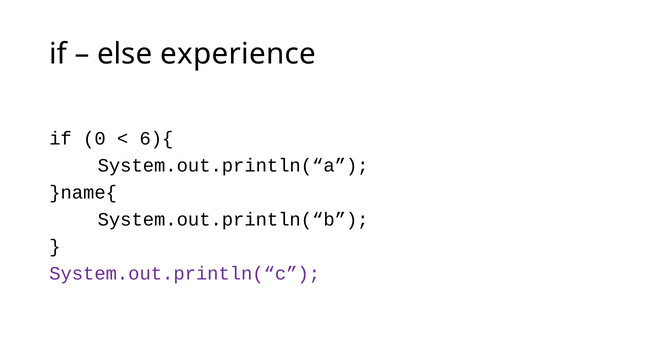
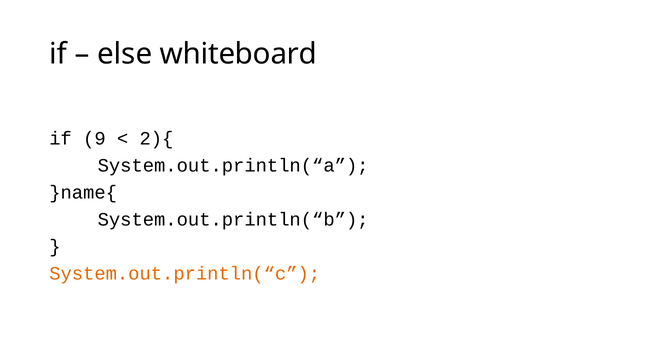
experience: experience -> whiteboard (238, 54)
0: 0 -> 9 (94, 138)
6){: 6){ -> 2){ (156, 138)
System.out.println(“c colour: purple -> orange (185, 274)
